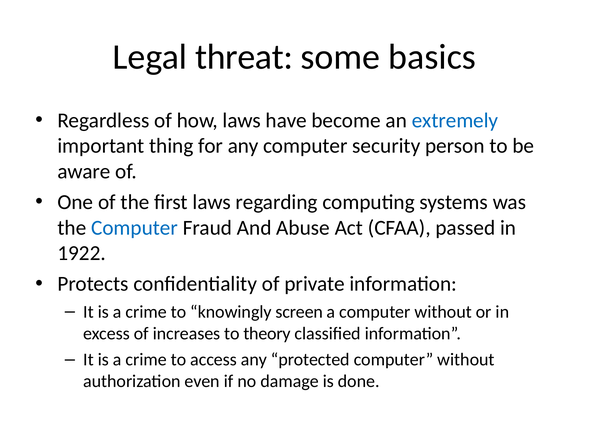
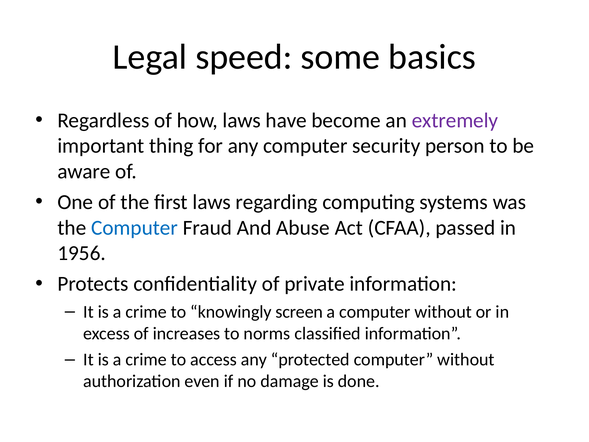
threat: threat -> speed (244, 57)
extremely colour: blue -> purple (455, 120)
1922: 1922 -> 1956 (82, 253)
theory: theory -> norms (267, 333)
